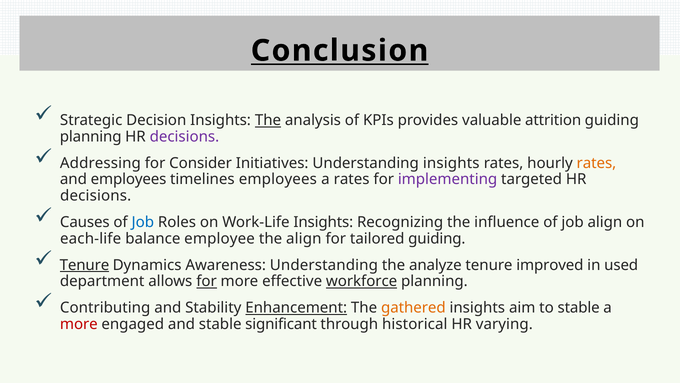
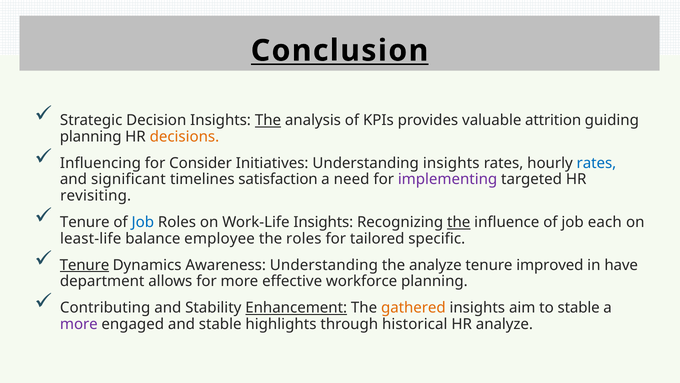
decisions colour: purple -> orange (184, 136)
Addressing: Addressing -> Influencing (100, 163)
rates colour: orange -> blue (596, 163)
and employees: employees -> significant (128, 179)
timelines employees: employees -> satisfaction (278, 179)
a rates: rates -> need (352, 179)
decisions: decisions -> revisiting (96, 196)
Causes: Causes -> Tenure (85, 222)
the underline: none -> present (459, 222)
job align: align -> each (605, 222)
each-life: each-life -> least-life (91, 238)
the align: align -> roles (304, 238)
tailored guiding: guiding -> specific (437, 238)
used: used -> have (621, 265)
for underline: present -> none (207, 281)
workforce underline: present -> none (362, 281)
more colour: red -> purple (79, 324)
significant: significant -> highlights (281, 324)
HR varying: varying -> analyze (504, 324)
